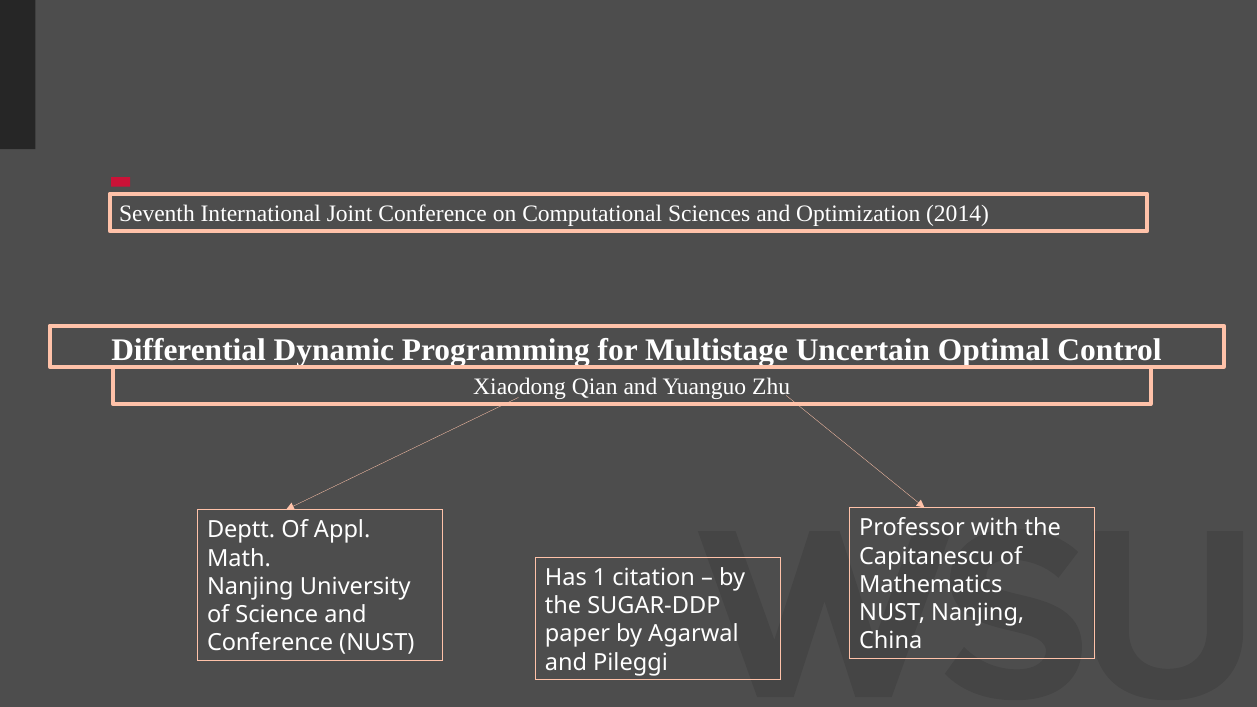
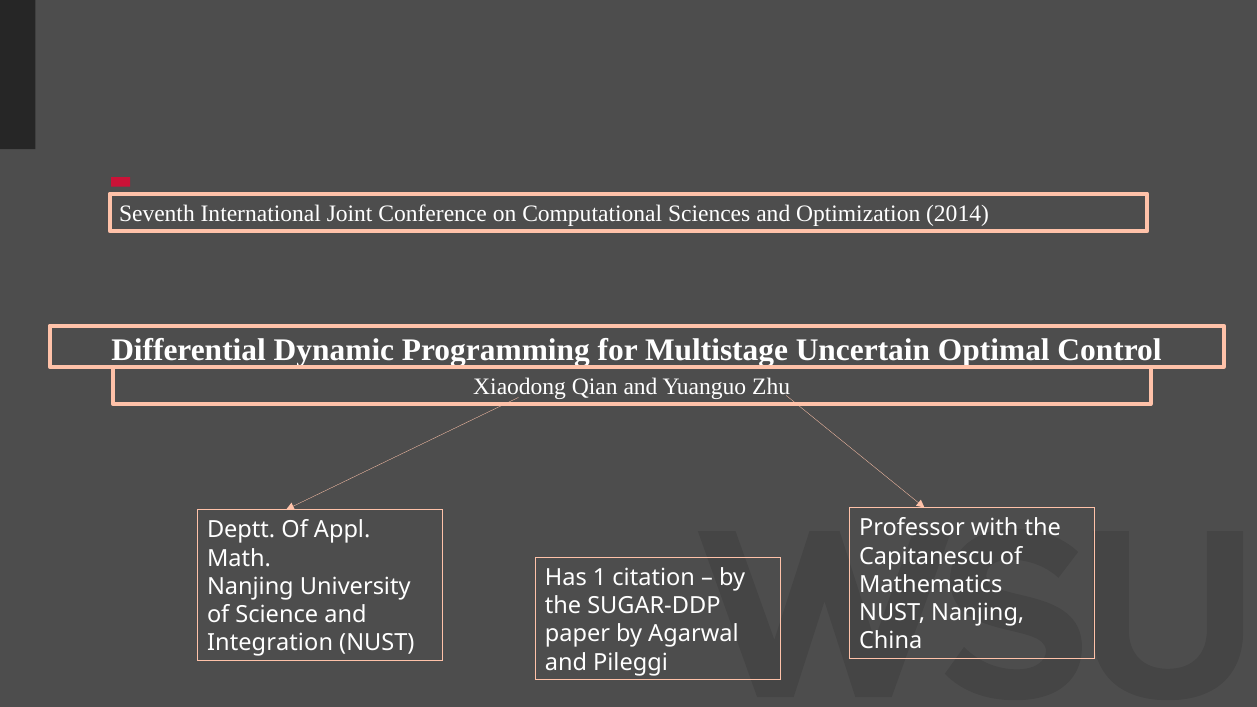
Conference: Conference -> Integration (270, 643)
